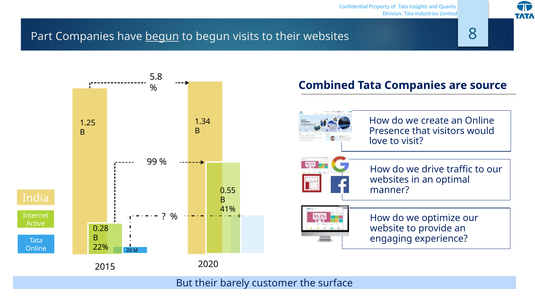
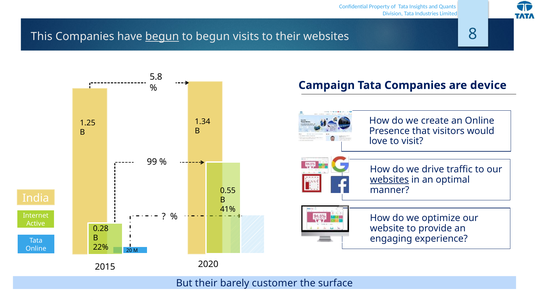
Part: Part -> This (42, 37)
Combined: Combined -> Campaign (327, 85)
source: source -> device (488, 85)
websites underline: none -> present (389, 180)
